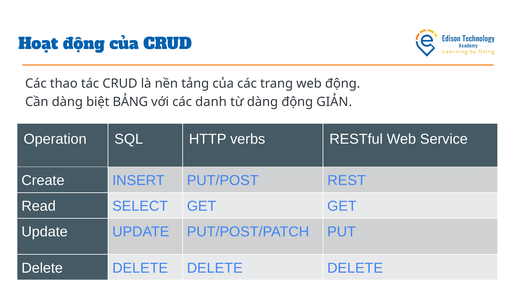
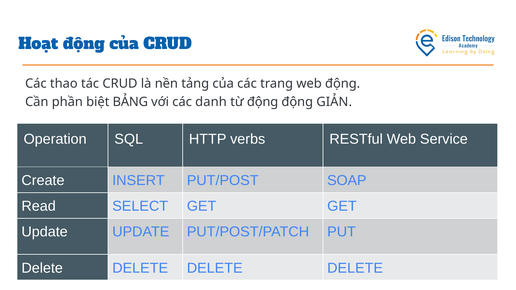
Cần dàng: dàng -> phần (67, 102)
từ dàng: dàng -> động (263, 102)
REST: REST -> SOAP (347, 181)
